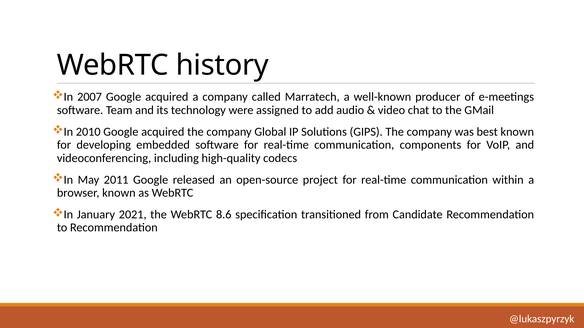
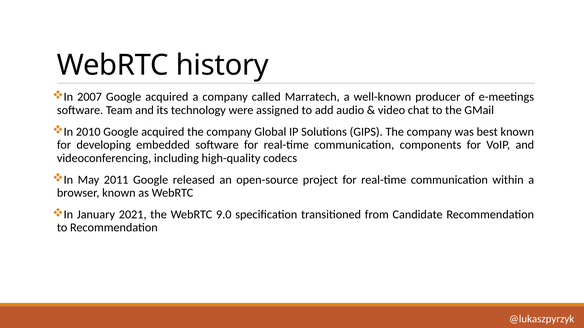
8.6: 8.6 -> 9.0 (224, 215)
